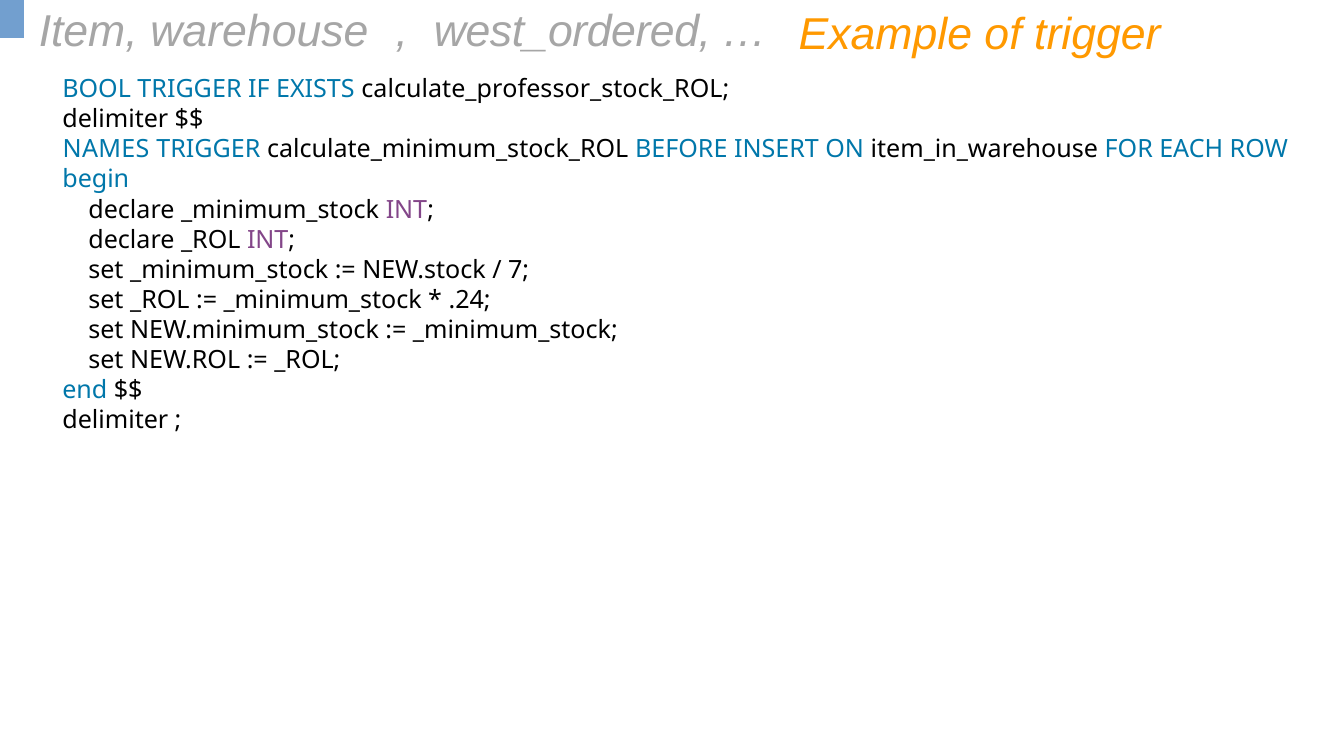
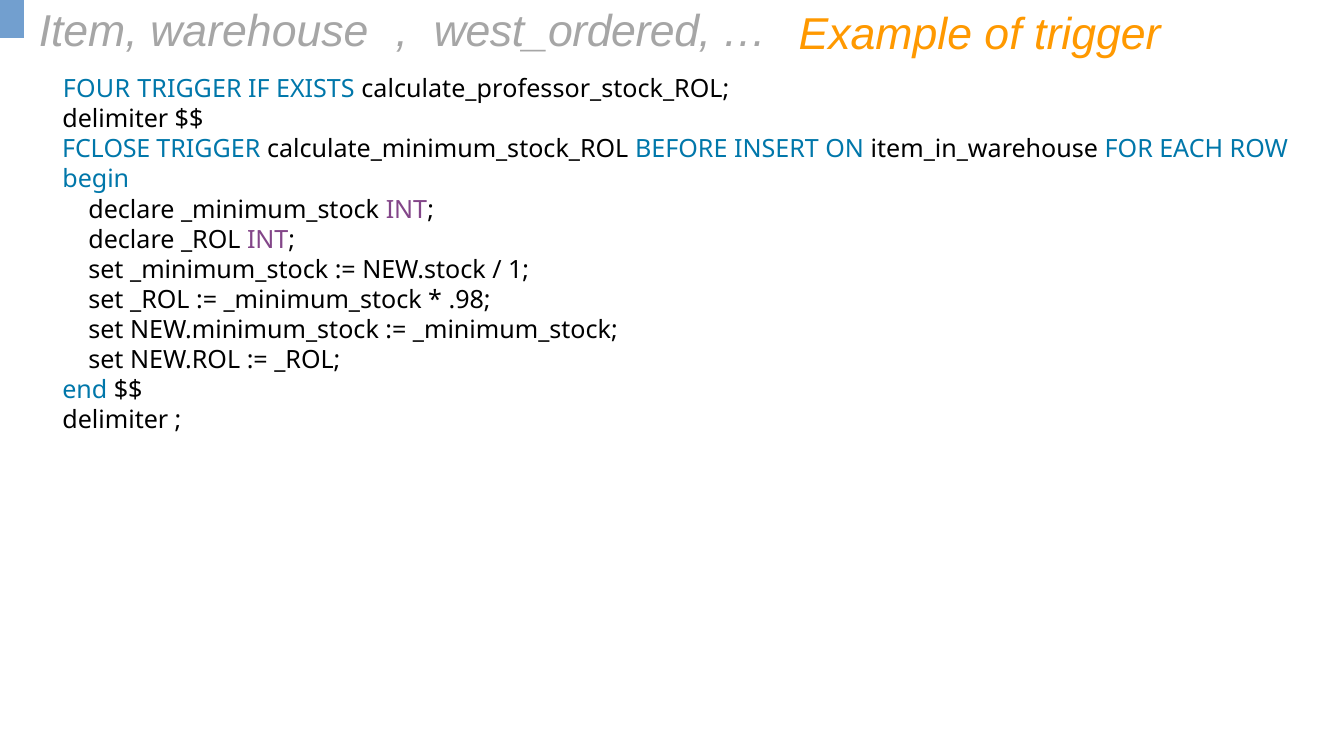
BOOL: BOOL -> FOUR (97, 89)
NAMES: NAMES -> FCLOSE (106, 150)
7: 7 -> 1 (519, 270)
.24: .24 -> .98 (470, 300)
